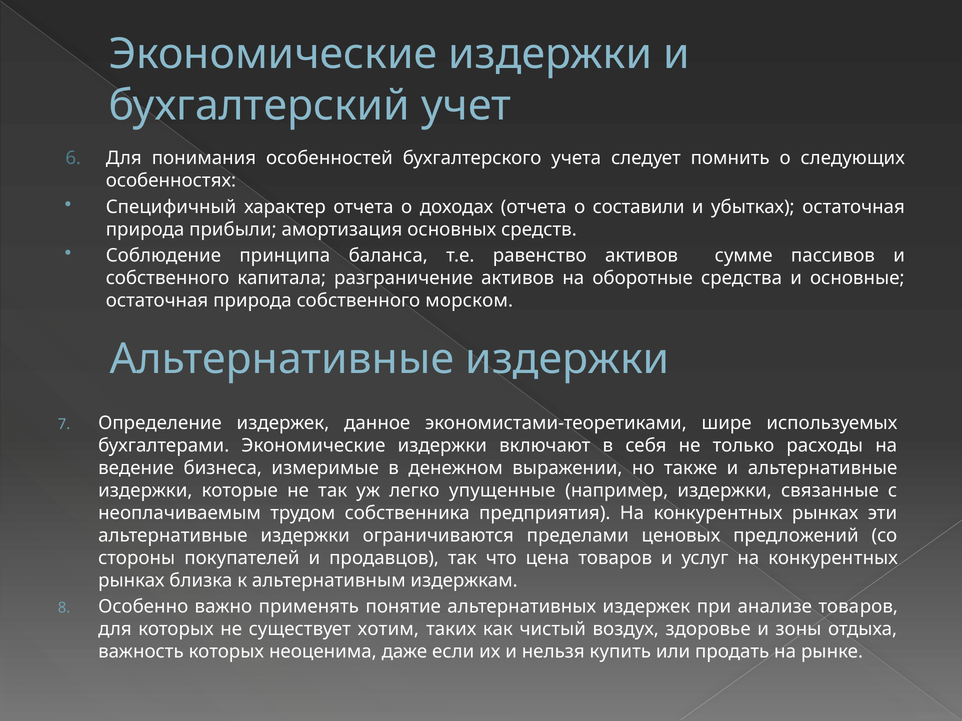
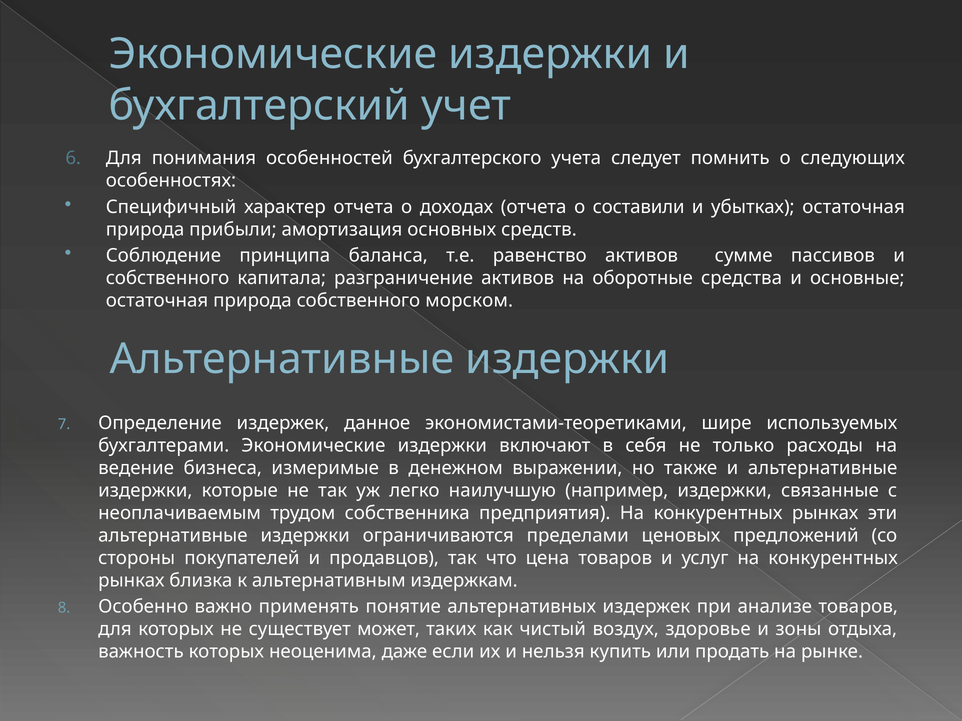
упущенные: упущенные -> наилучшую (502, 491)
хотим: хотим -> может (389, 630)
